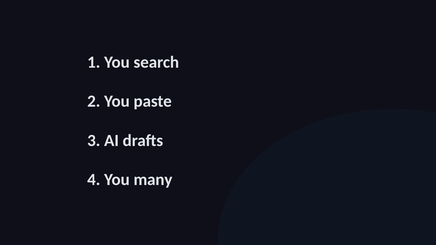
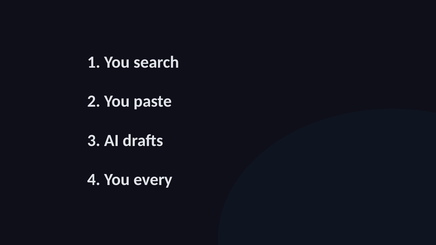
many: many -> every (153, 180)
